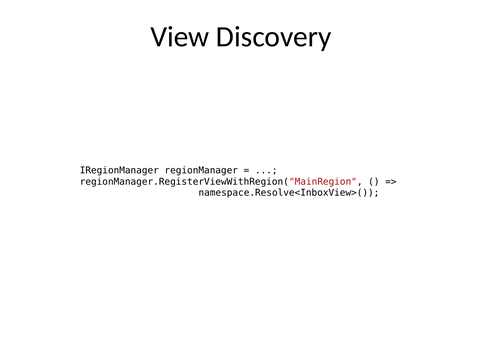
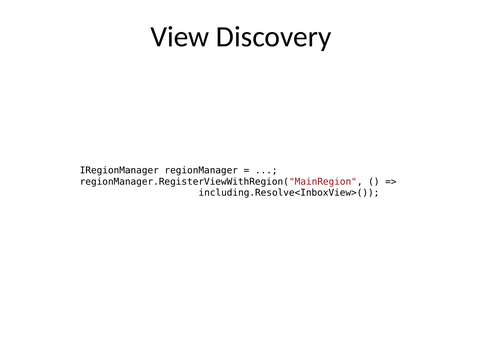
namespace.Resolve<InboxView>(: namespace.Resolve<InboxView>( -> including.Resolve<InboxView>( (289, 193)
